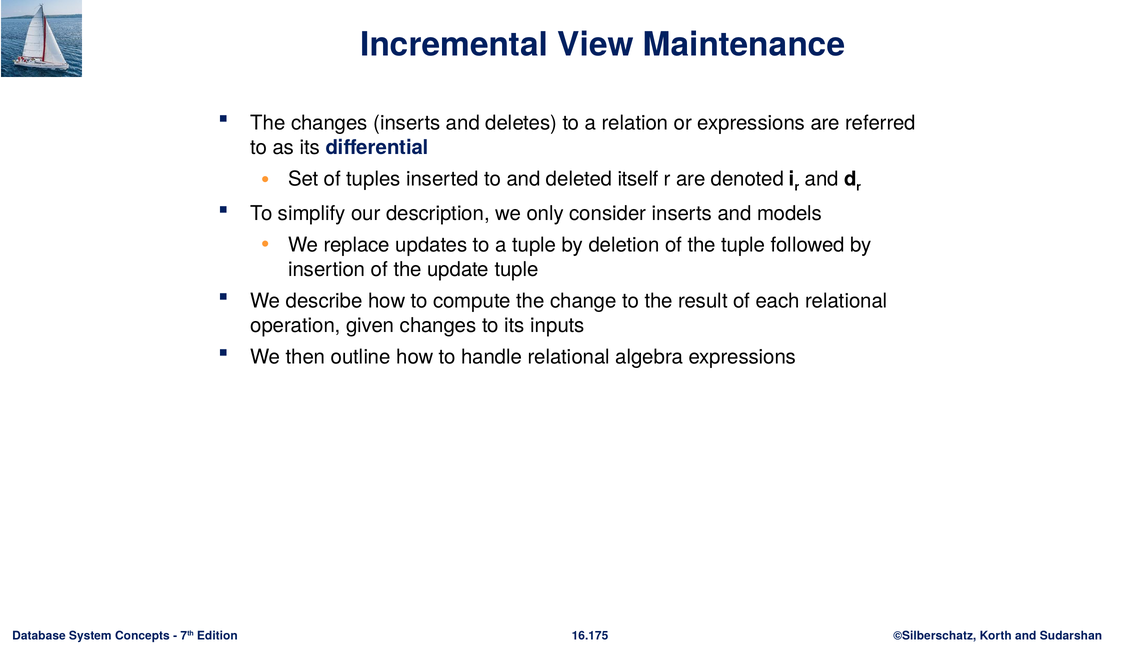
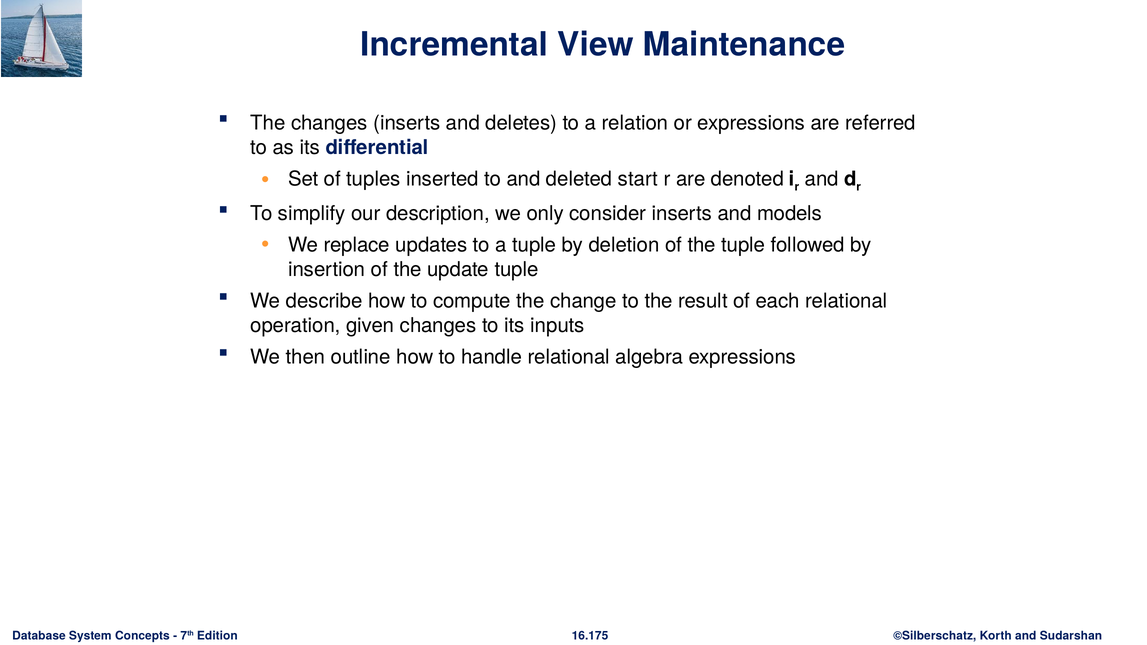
itself: itself -> start (638, 179)
